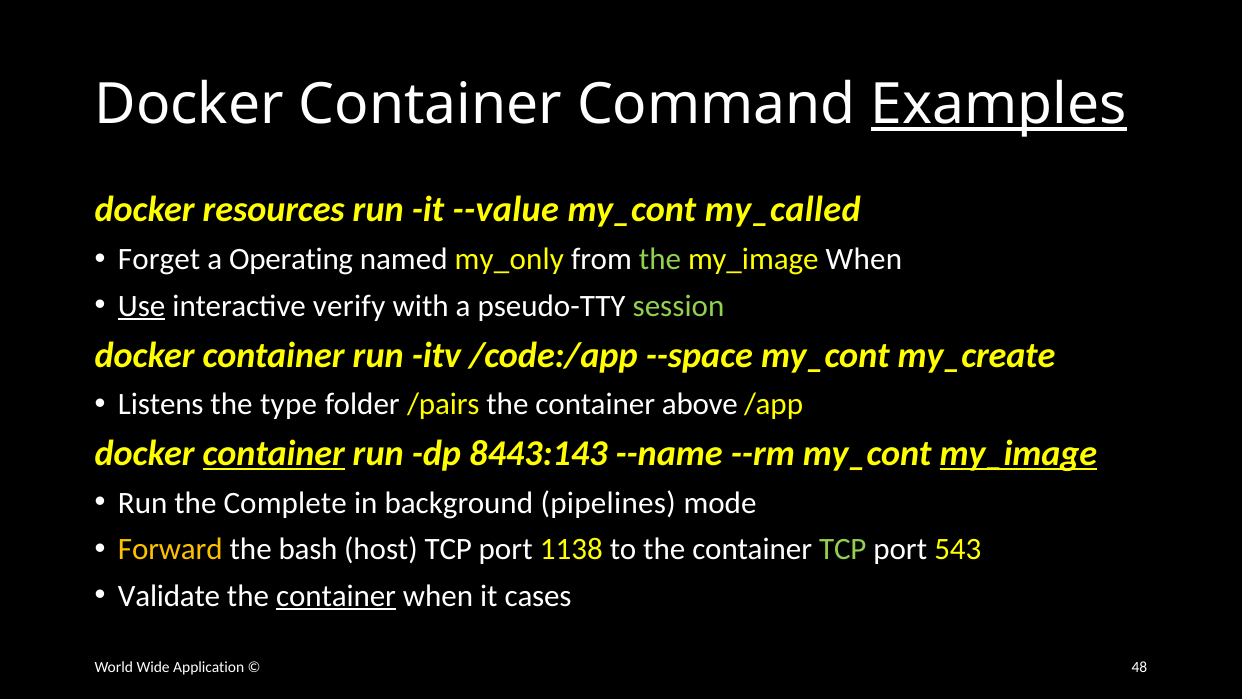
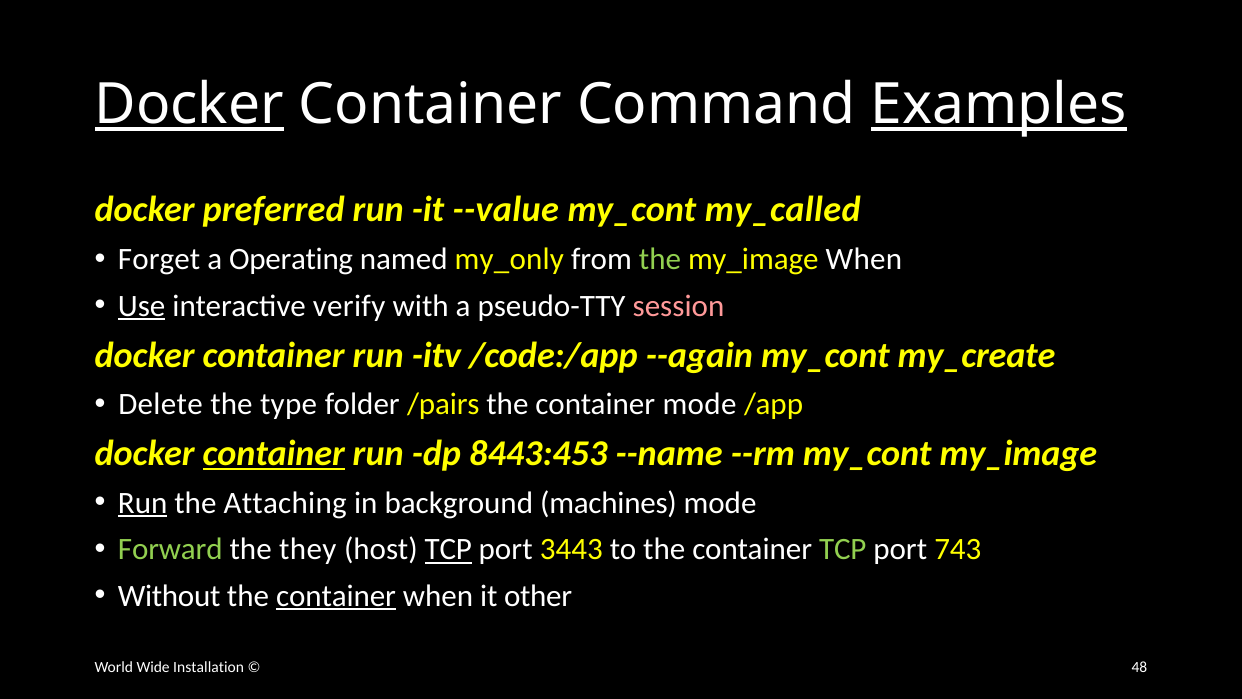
Docker underline: none -> present (189, 104)
resources: resources -> preferred (274, 210)
session colour: light green -> pink (678, 306)
--space: --space -> --again (699, 355)
Listens: Listens -> Delete (161, 404)
container above: above -> mode (700, 404)
8443:143: 8443:143 -> 8443:453 (538, 453)
my_image underline: present -> none (1018, 453)
Run underline: none -> present (143, 503)
Complete: Complete -> Attaching (285, 503)
pipelines: pipelines -> machines (608, 503)
Forward colour: yellow -> light green (170, 549)
bash: bash -> they (308, 549)
TCP underline: none -> present (448, 549)
1138: 1138 -> 3443 (571, 549)
543: 543 -> 743 (958, 549)
Validate: Validate -> Without (169, 596)
cases: cases -> other (538, 596)
Application: Application -> Installation (209, 667)
